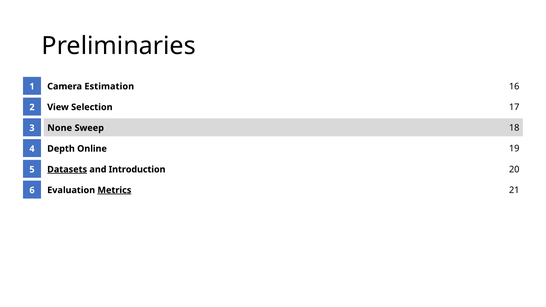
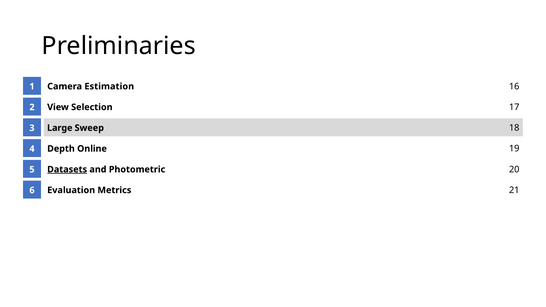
None: None -> Large (60, 128)
Introduction: Introduction -> Photometric (137, 169)
Metrics underline: present -> none (114, 190)
